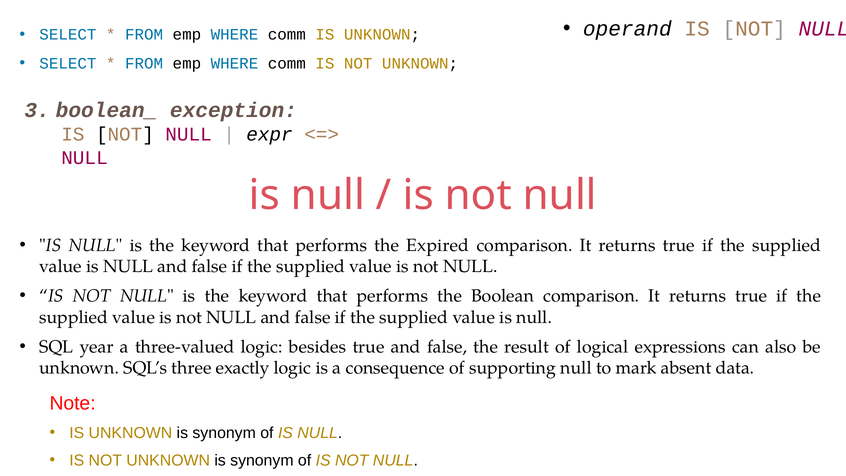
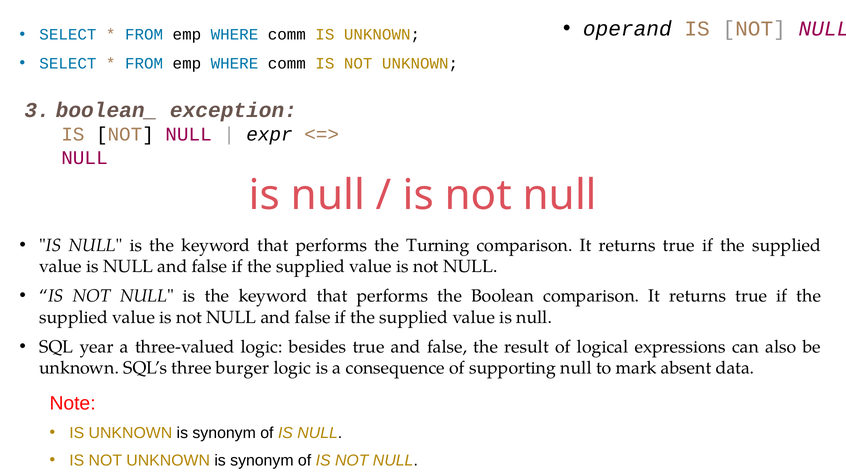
Expired: Expired -> Turning (438, 245)
exactly: exactly -> burger (243, 368)
